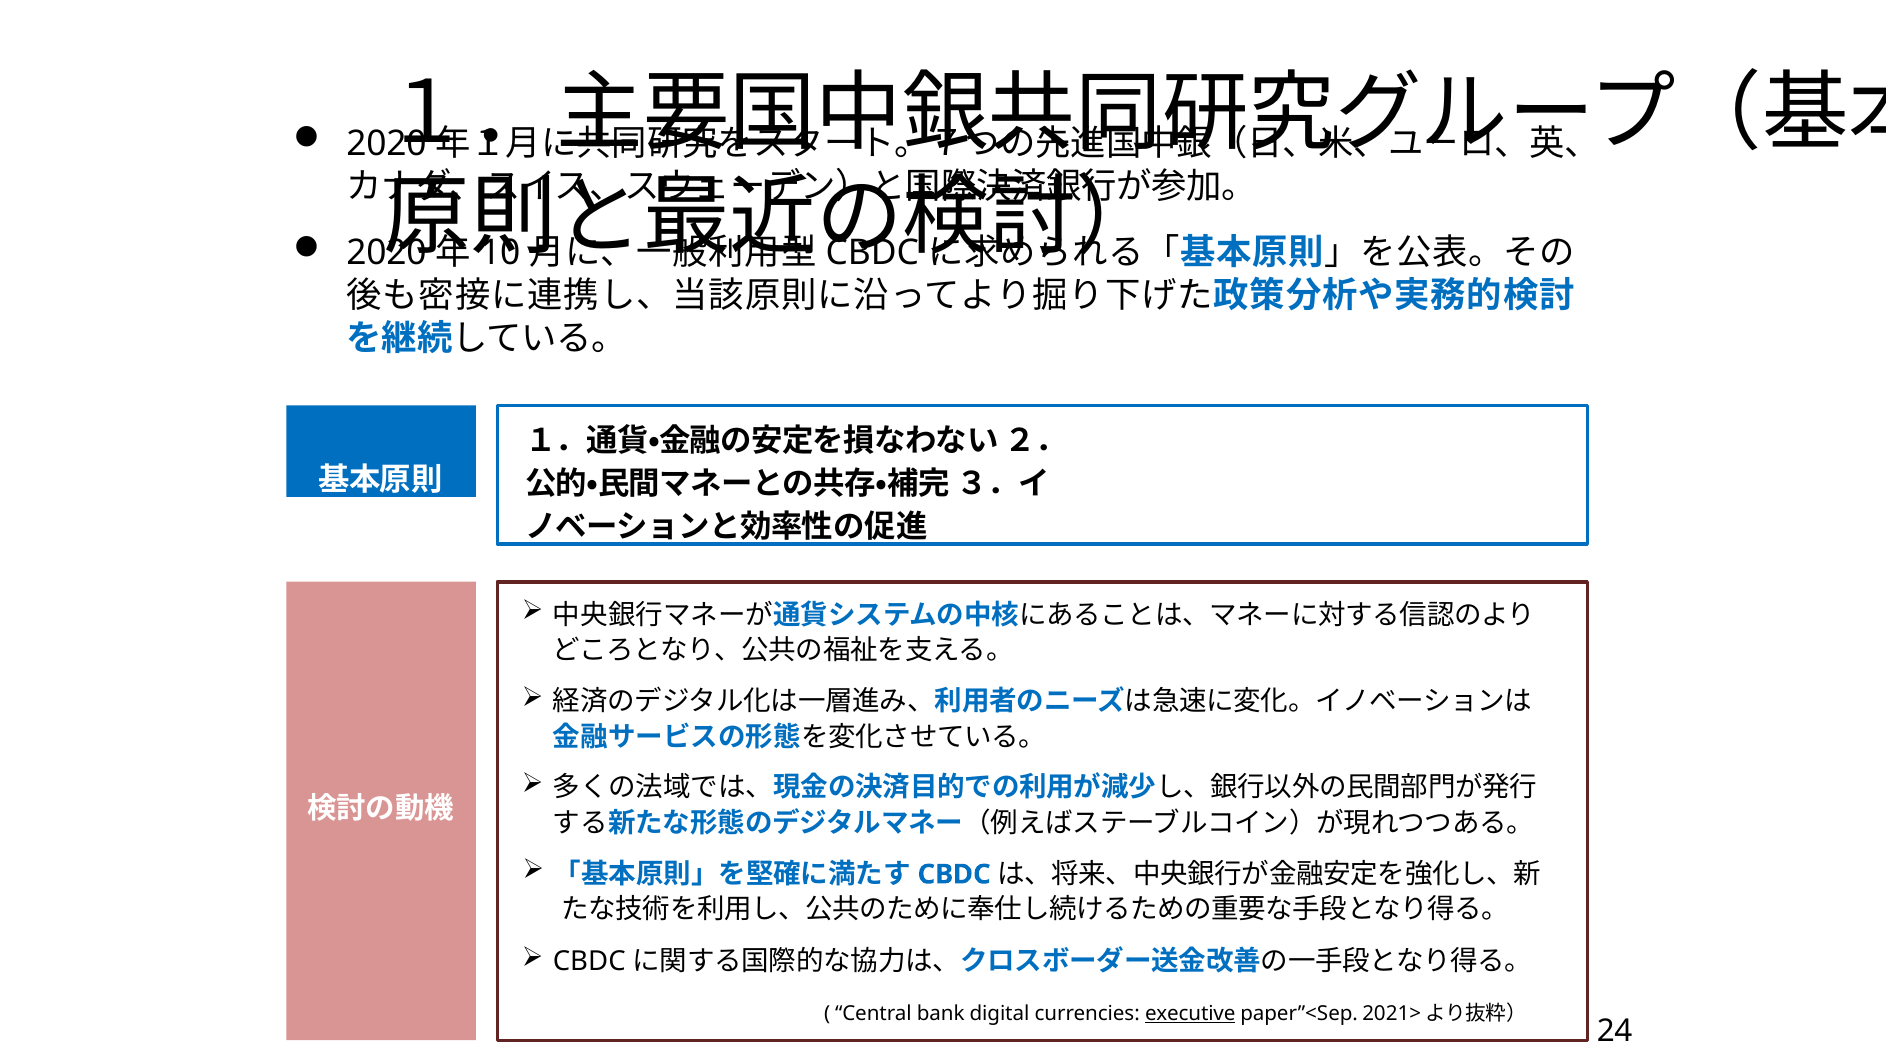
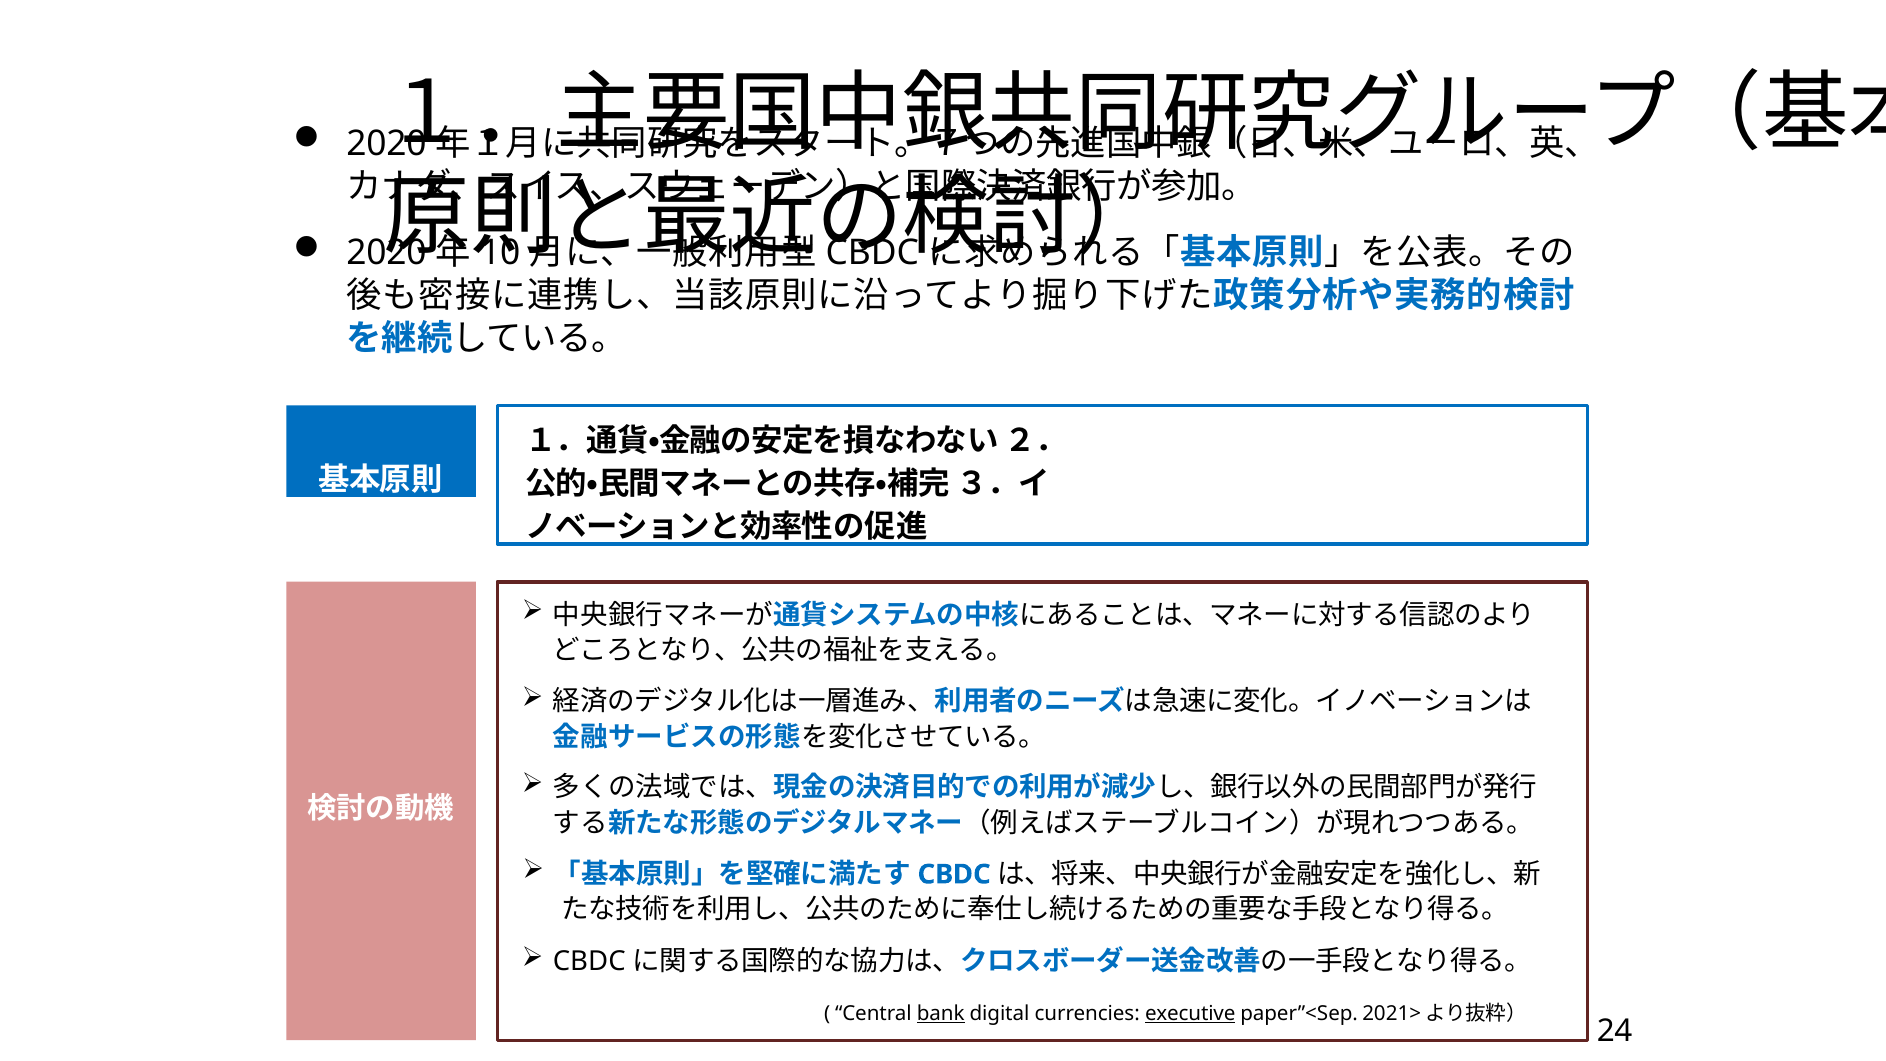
bank underline: none -> present (941, 1014)
